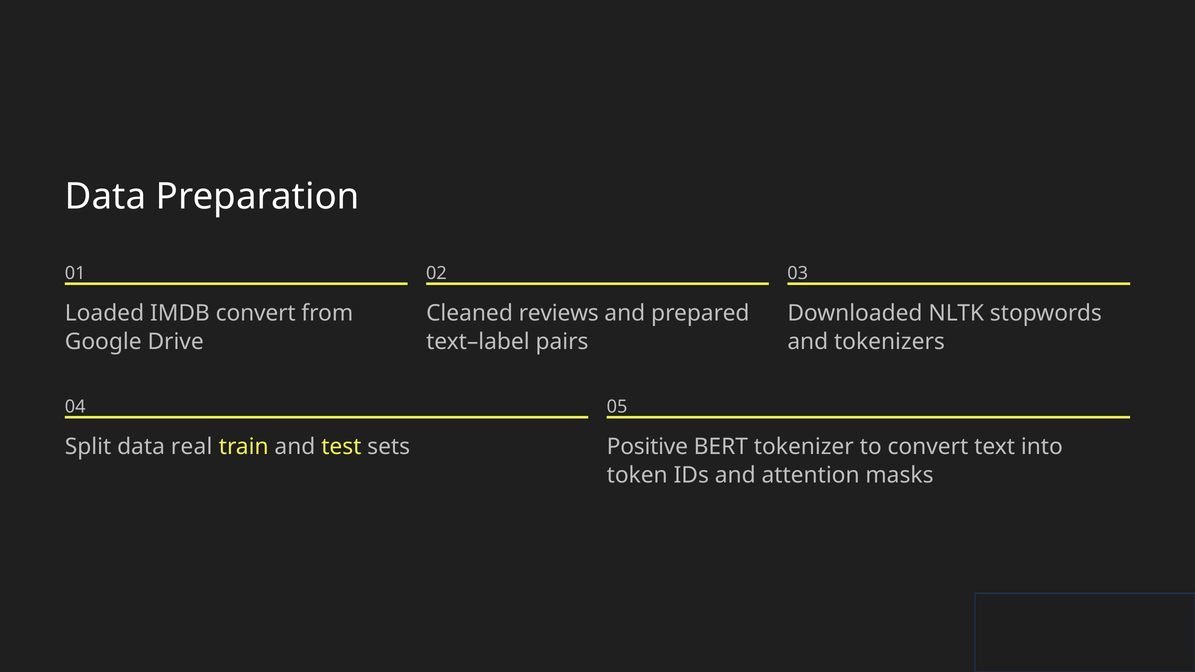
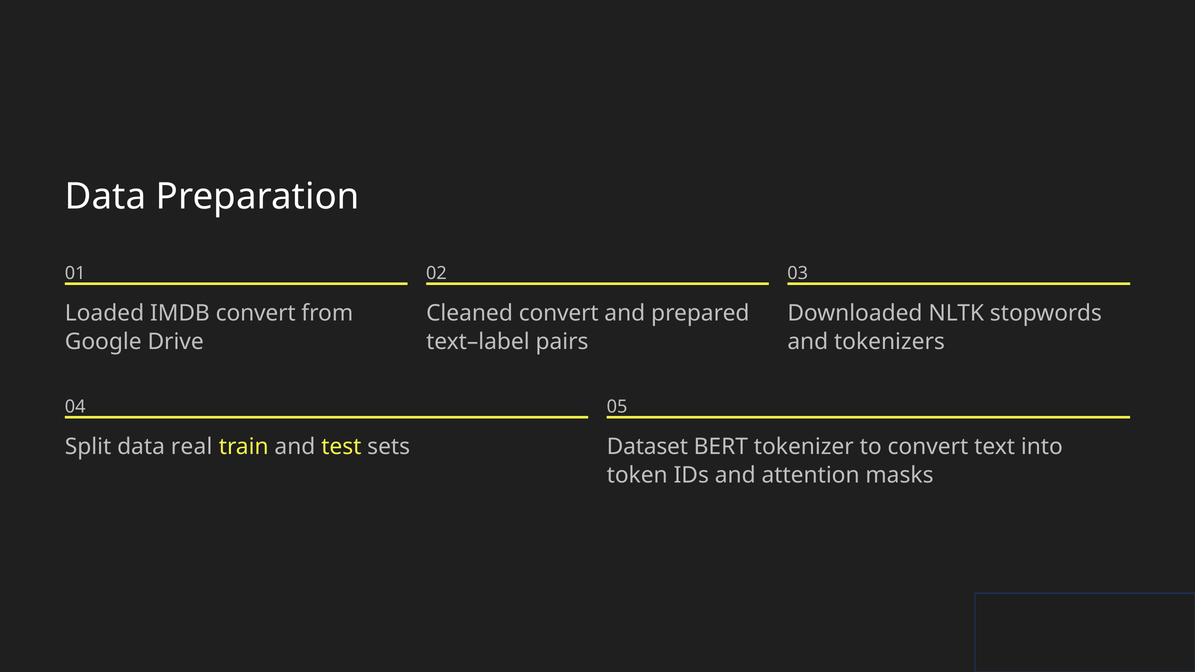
Cleaned reviews: reviews -> convert (559, 313)
Positive: Positive -> Dataset (647, 447)
